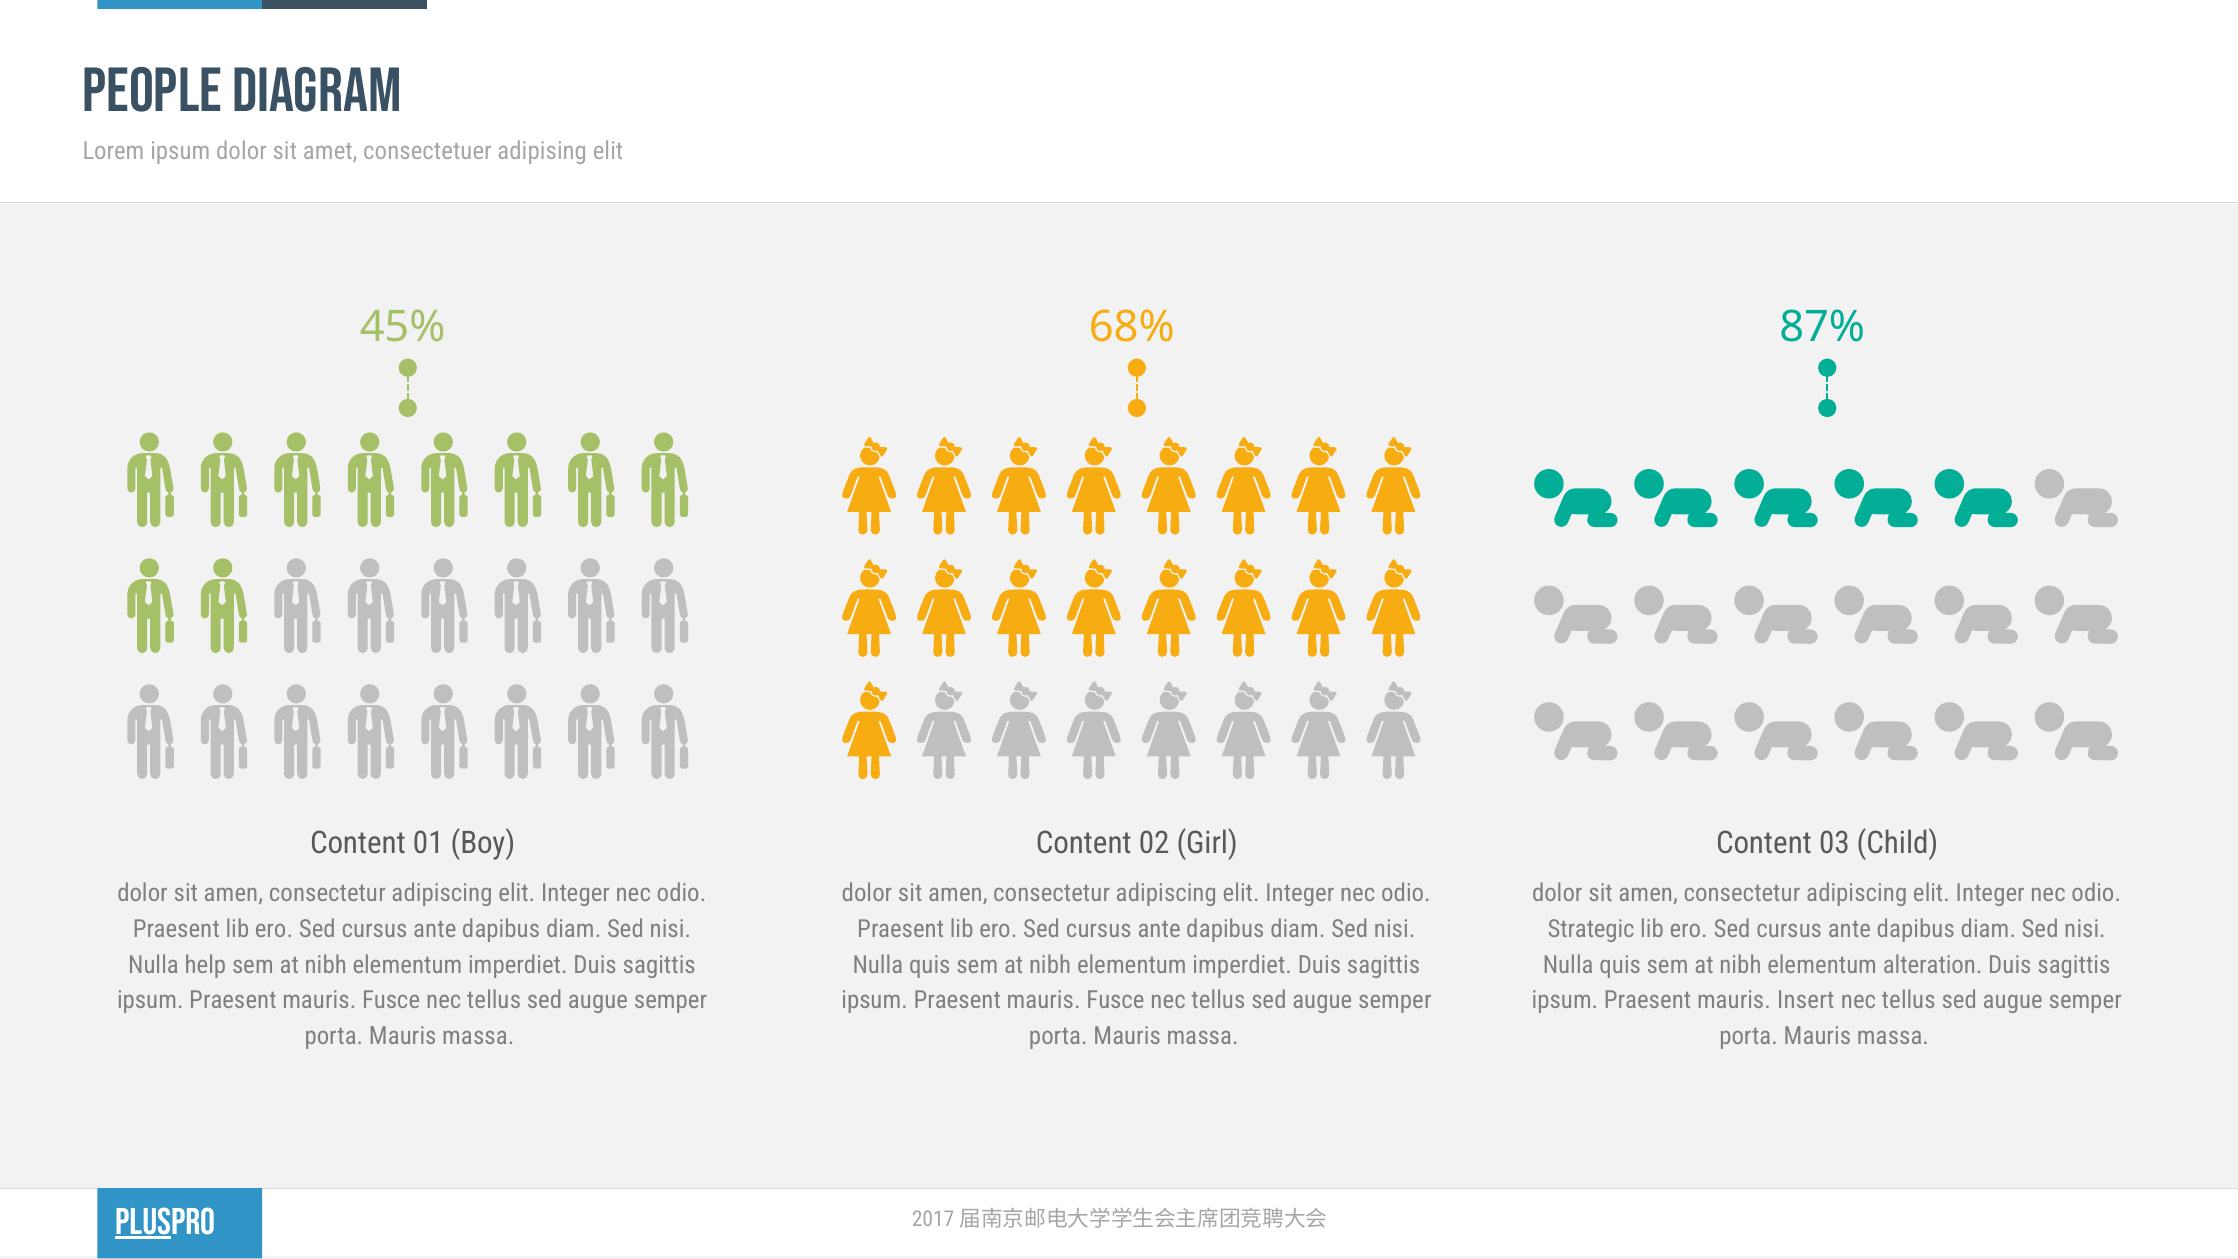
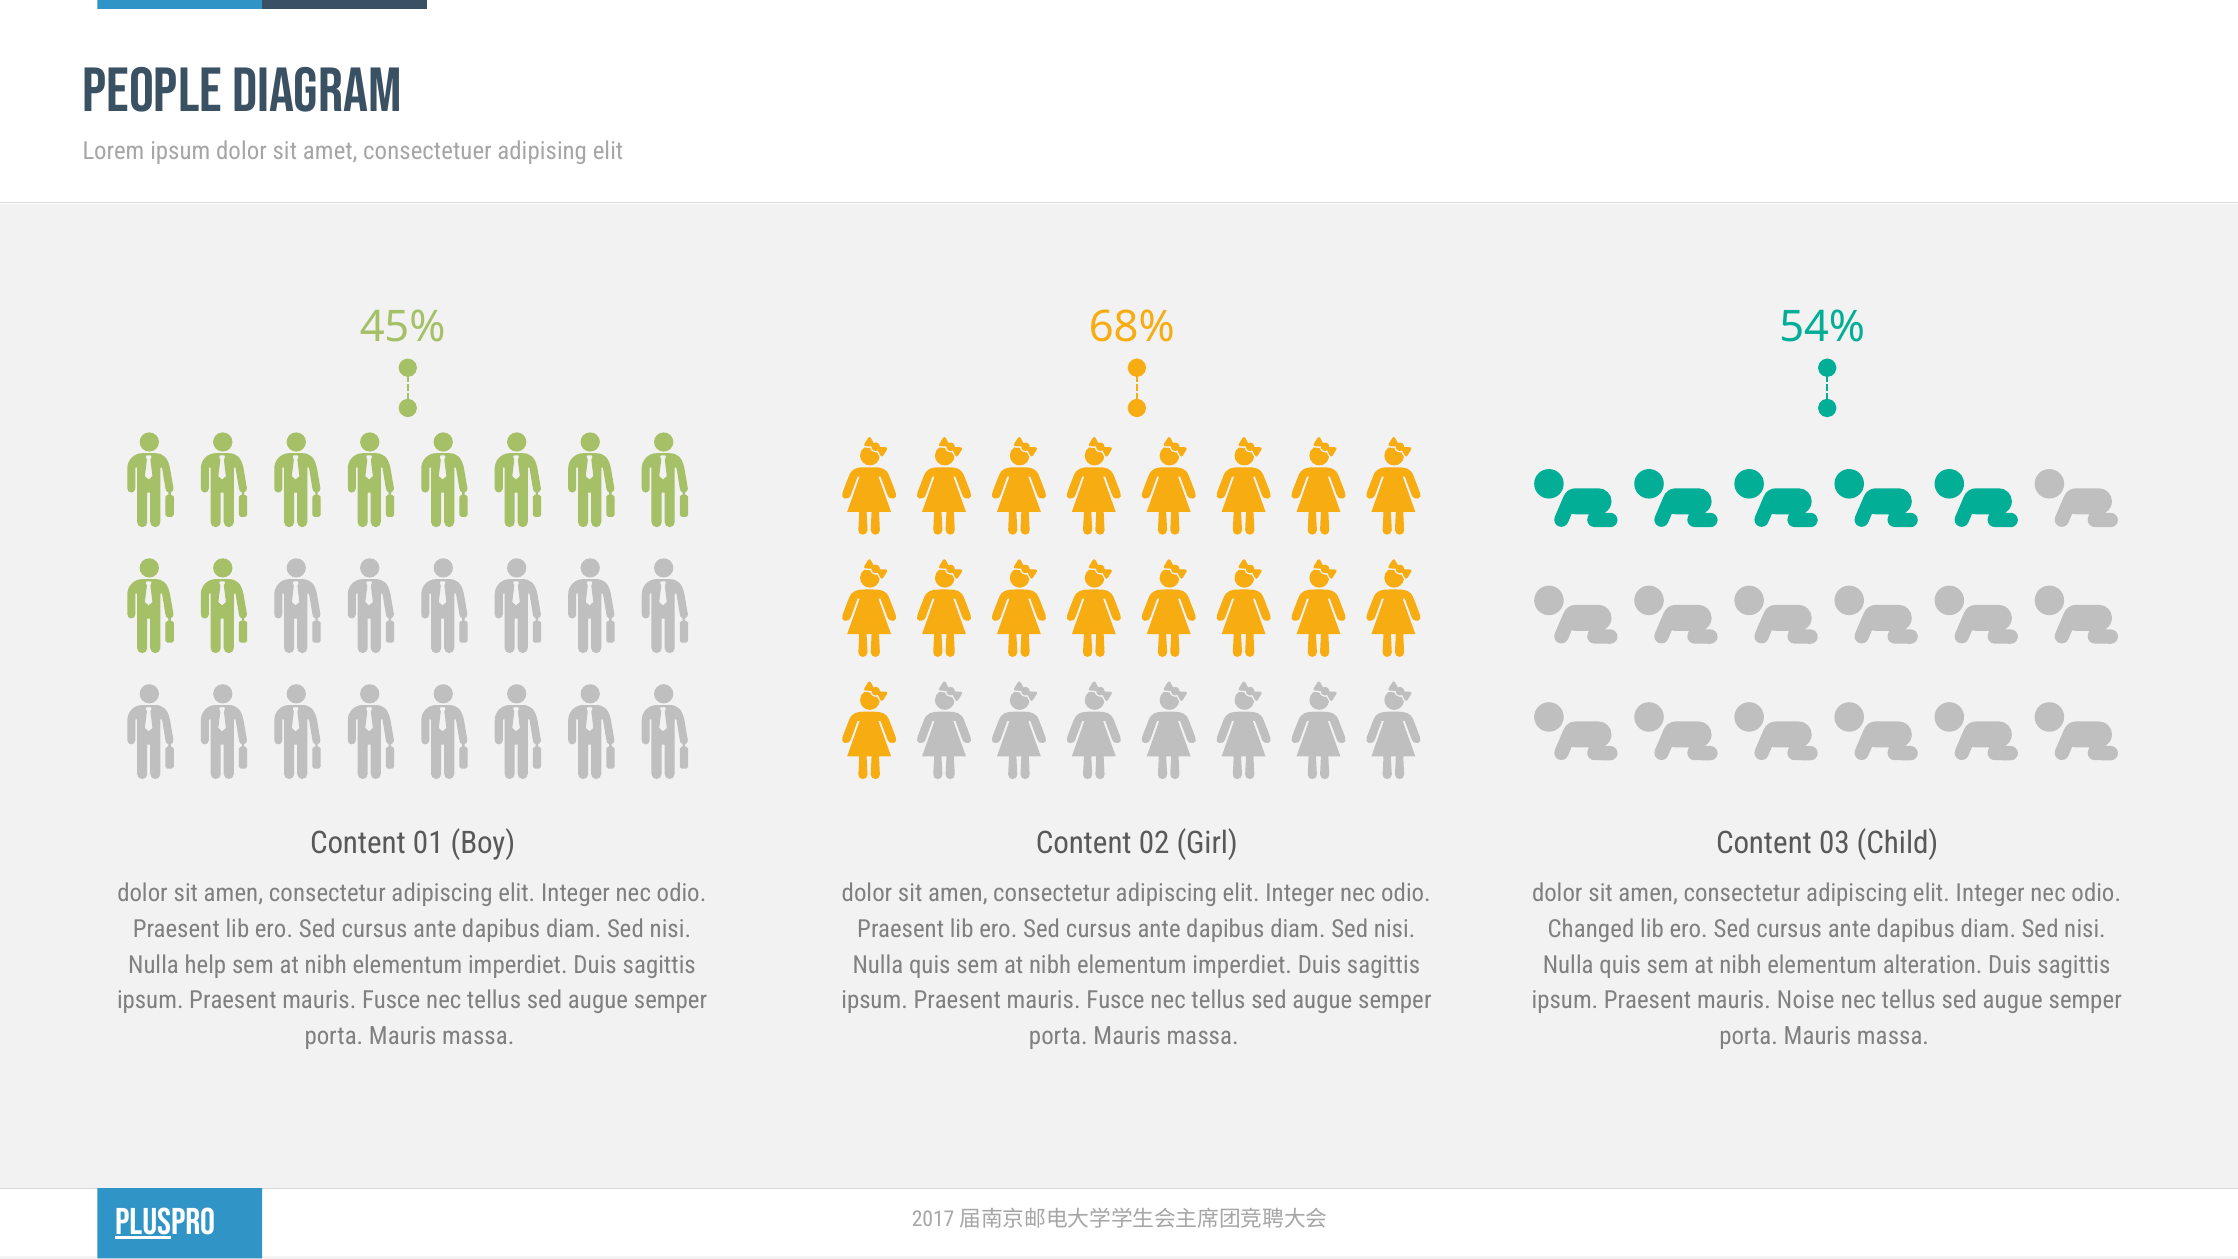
87%: 87% -> 54% (1822, 327)
Strategic: Strategic -> Changed (1591, 929)
Insert: Insert -> Noise (1806, 1001)
